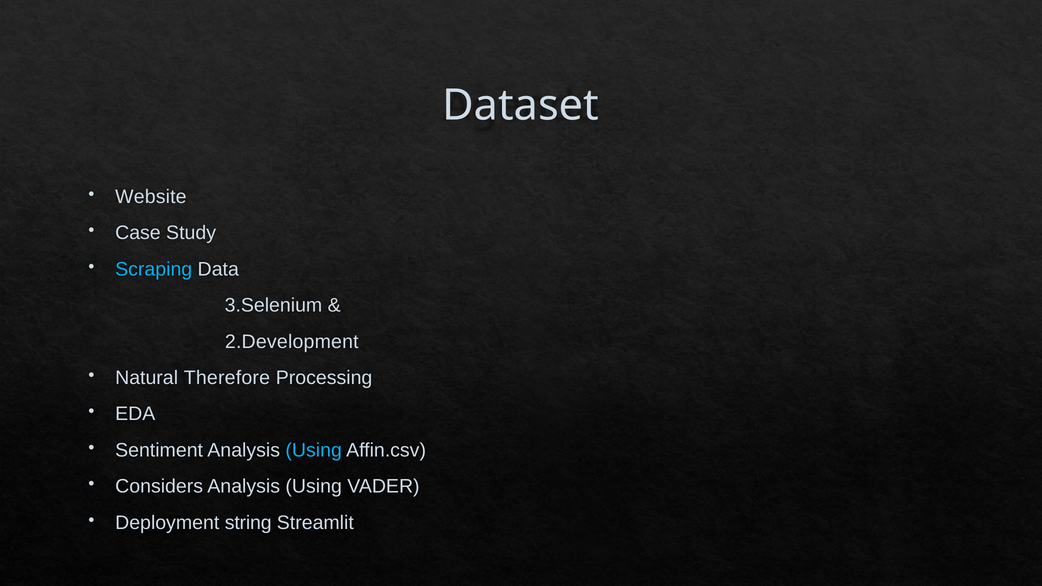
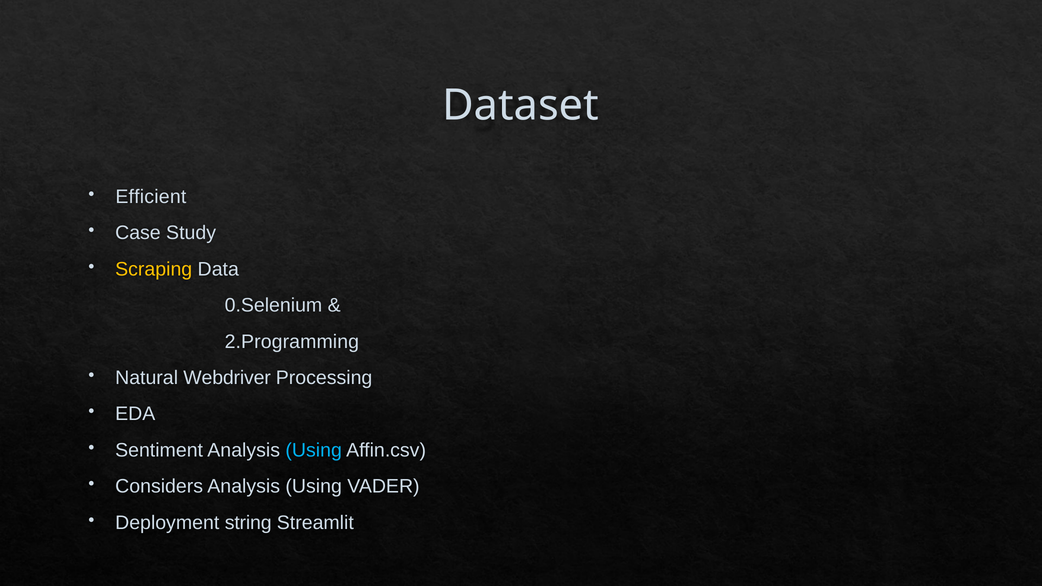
Website: Website -> Efficient (151, 197)
Scraping colour: light blue -> yellow (154, 269)
3.Selenium: 3.Selenium -> 0.Selenium (273, 305)
2.Development: 2.Development -> 2.Programming (292, 342)
Therefore: Therefore -> Webdriver (227, 378)
